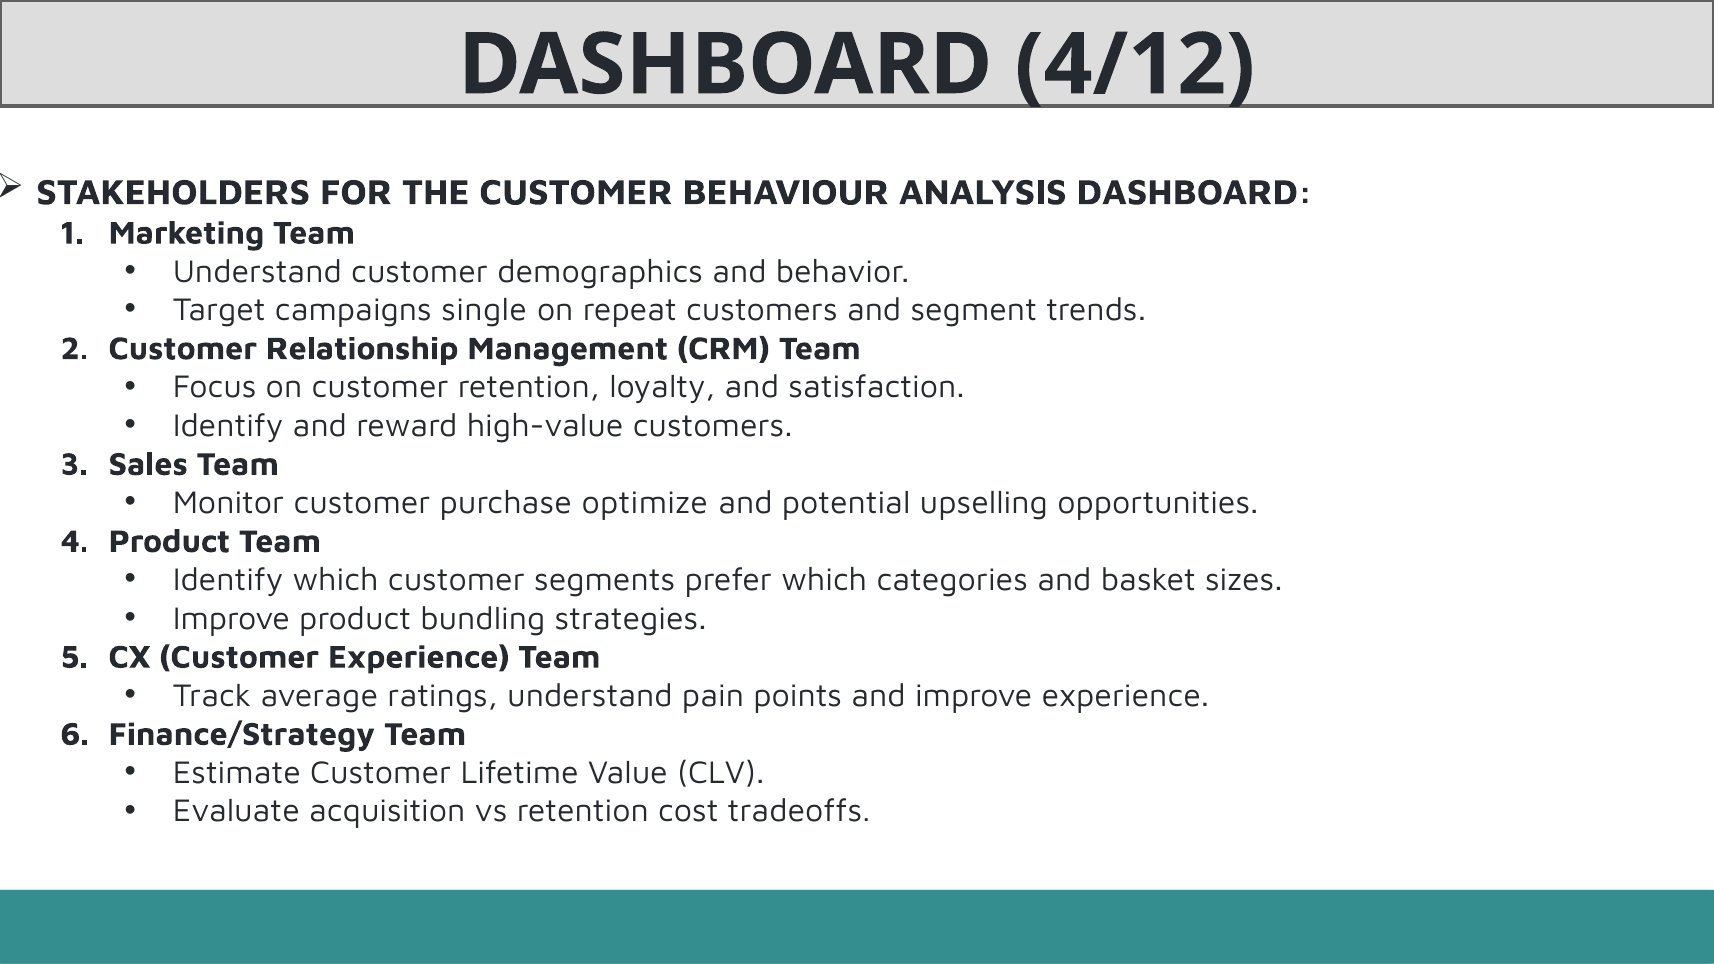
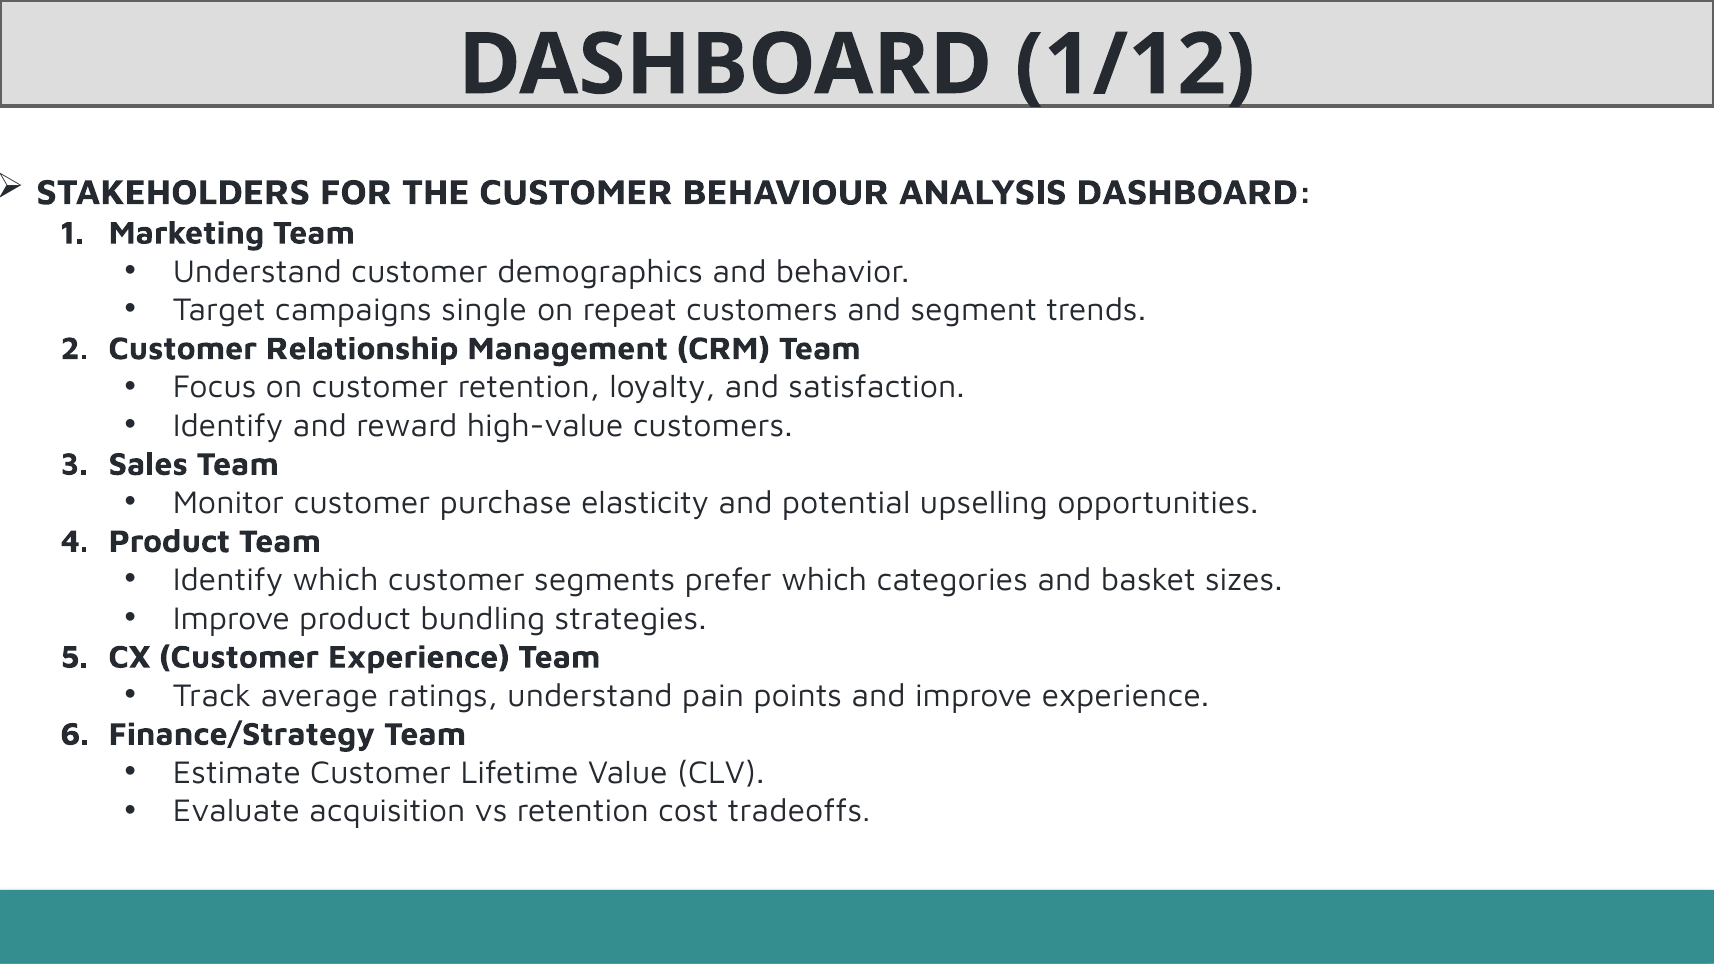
4/12: 4/12 -> 1/12 (1135, 65)
optimize: optimize -> elasticity (645, 503)
